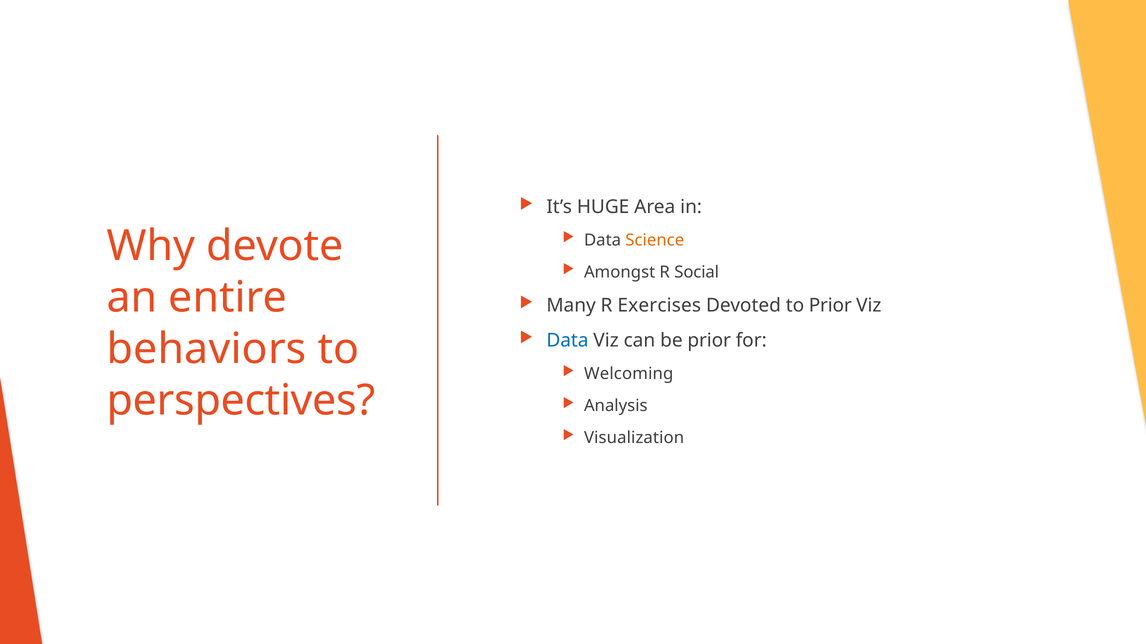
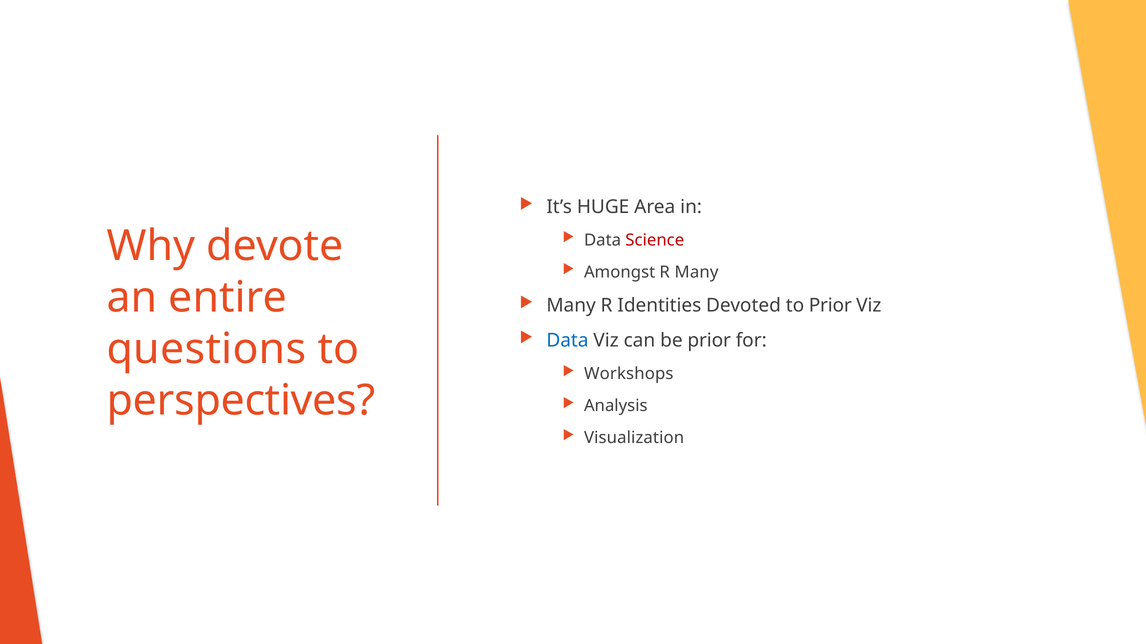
Science colour: orange -> red (655, 240)
R Social: Social -> Many (697, 272)
Exercises: Exercises -> Identities (659, 306)
behaviors: behaviors -> questions (207, 349)
Welcoming: Welcoming -> Workshops (629, 374)
